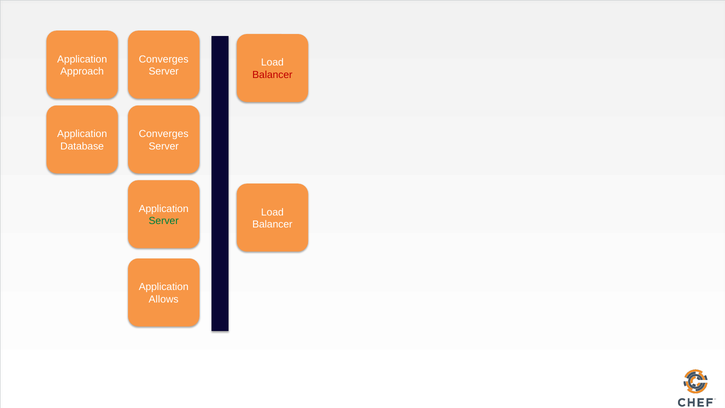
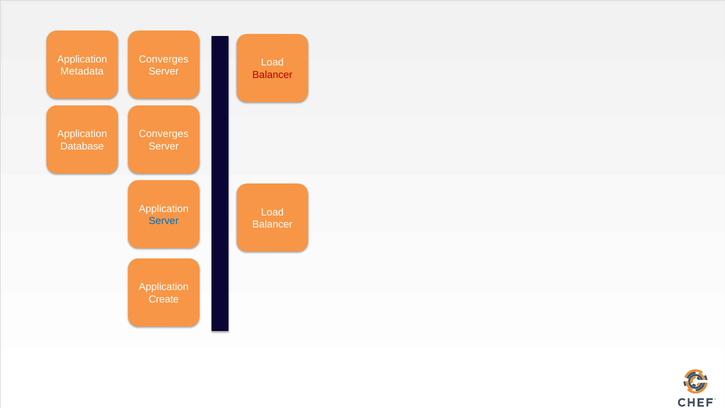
Approach: Approach -> Metadata (82, 71)
Server colour: green -> blue (164, 221)
Allows: Allows -> Create (164, 299)
